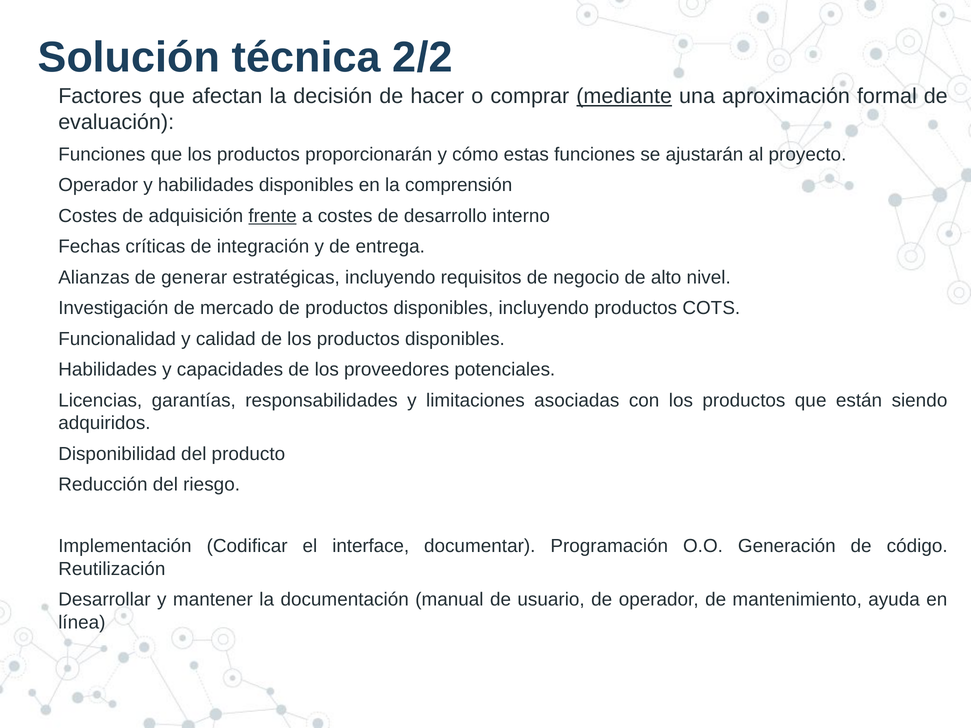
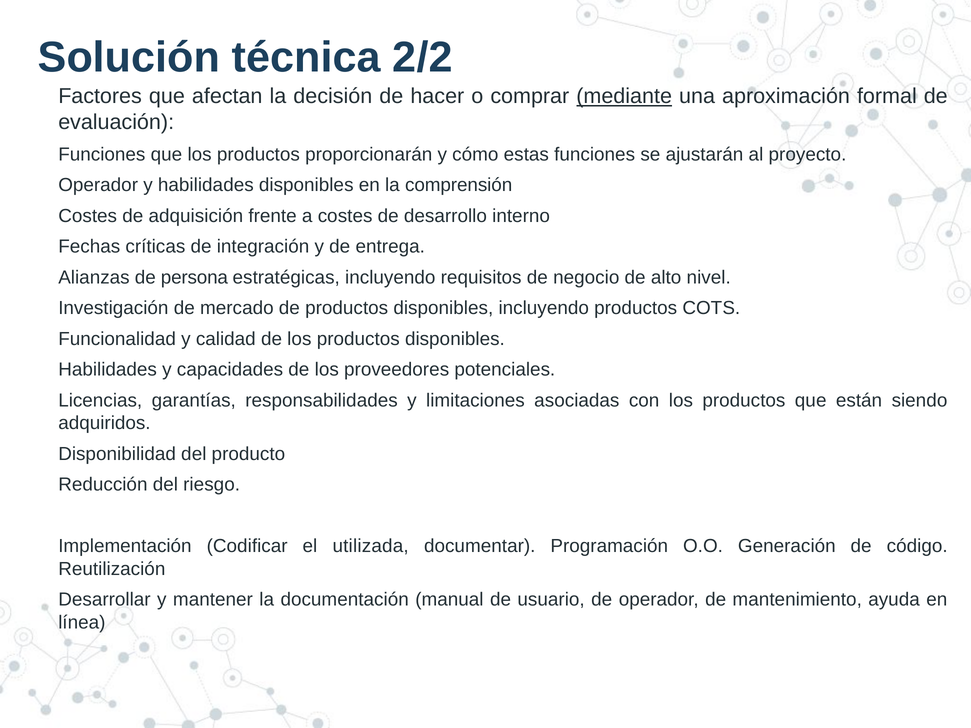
frente underline: present -> none (273, 216)
generar: generar -> persona (194, 278)
interface: interface -> utilizada (371, 546)
